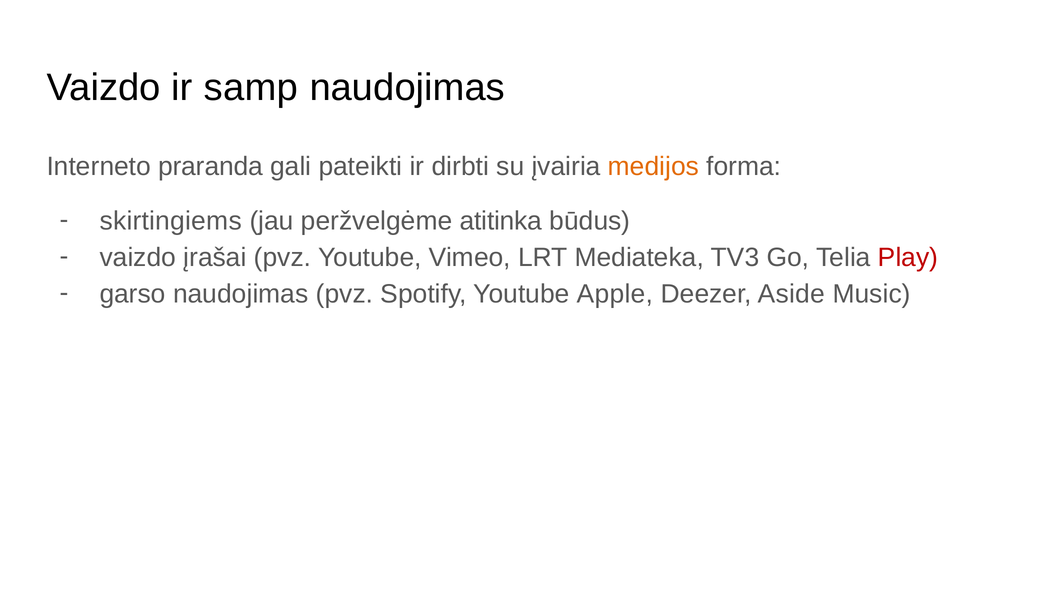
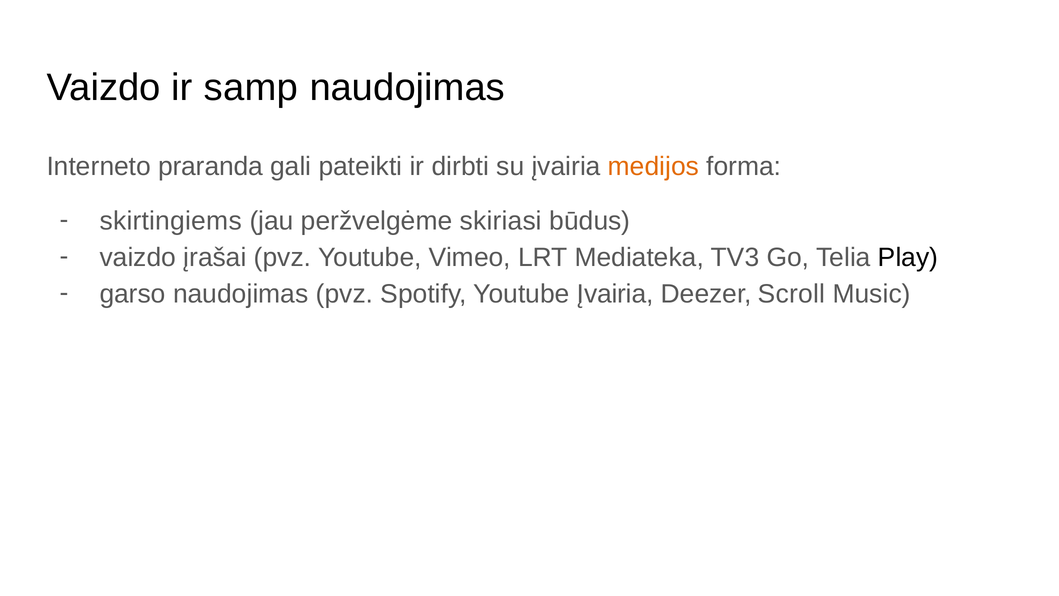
atitinka: atitinka -> skiriasi (501, 221)
Play colour: red -> black (908, 257)
Youtube Apple: Apple -> Įvairia (615, 294)
Aside: Aside -> Scroll (791, 294)
